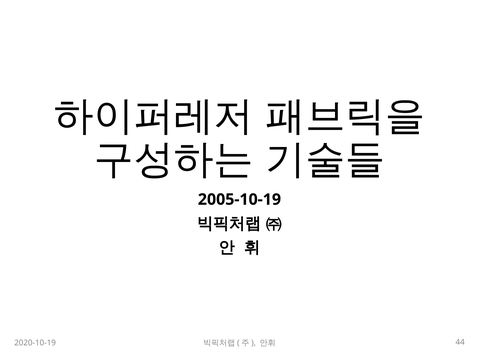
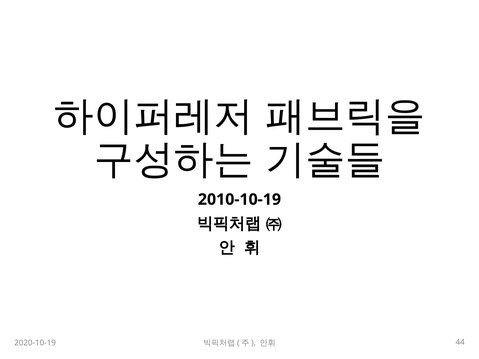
2005-10-19: 2005-10-19 -> 2010-10-19 (239, 200)
